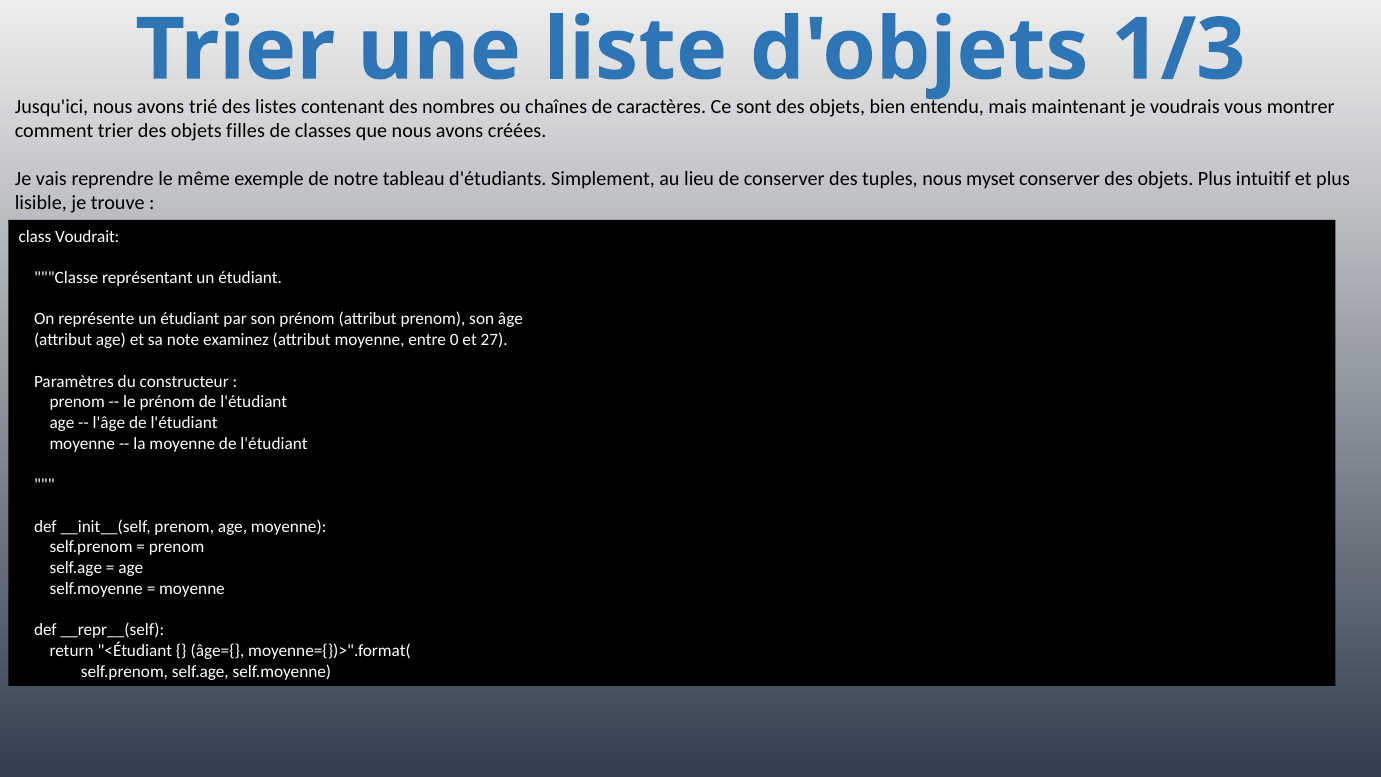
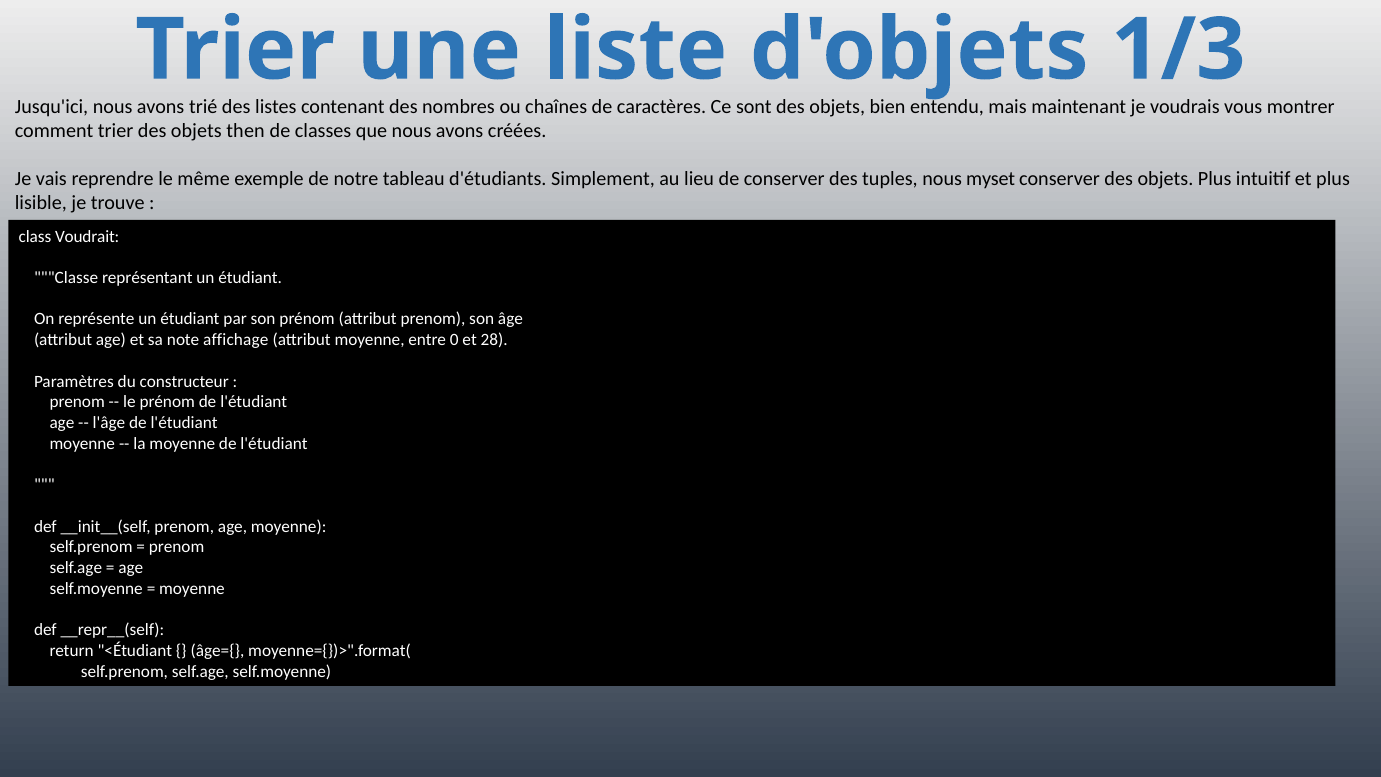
filles: filles -> then (246, 131)
examinez: examinez -> affichage (236, 340)
27: 27 -> 28 (494, 340)
